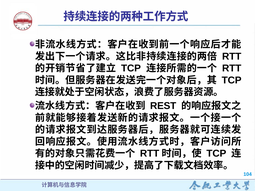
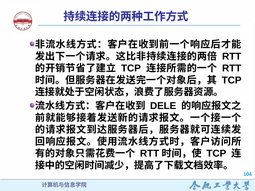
REST: REST -> DELE (163, 106)
